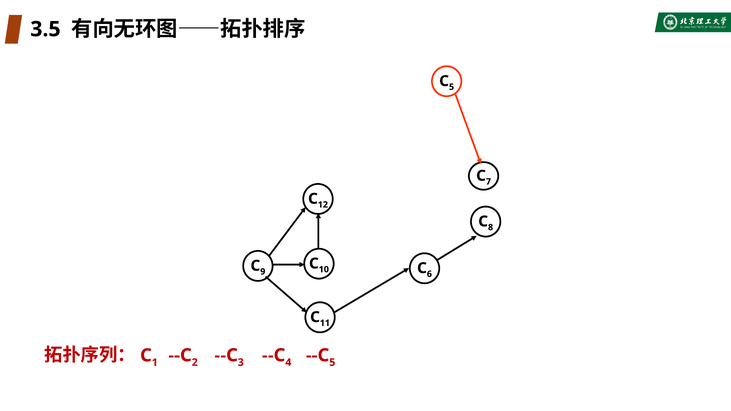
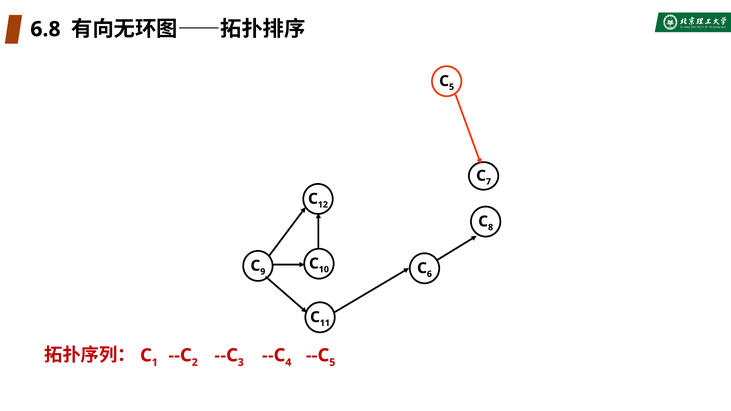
3.5: 3.5 -> 6.8 (45, 29)
